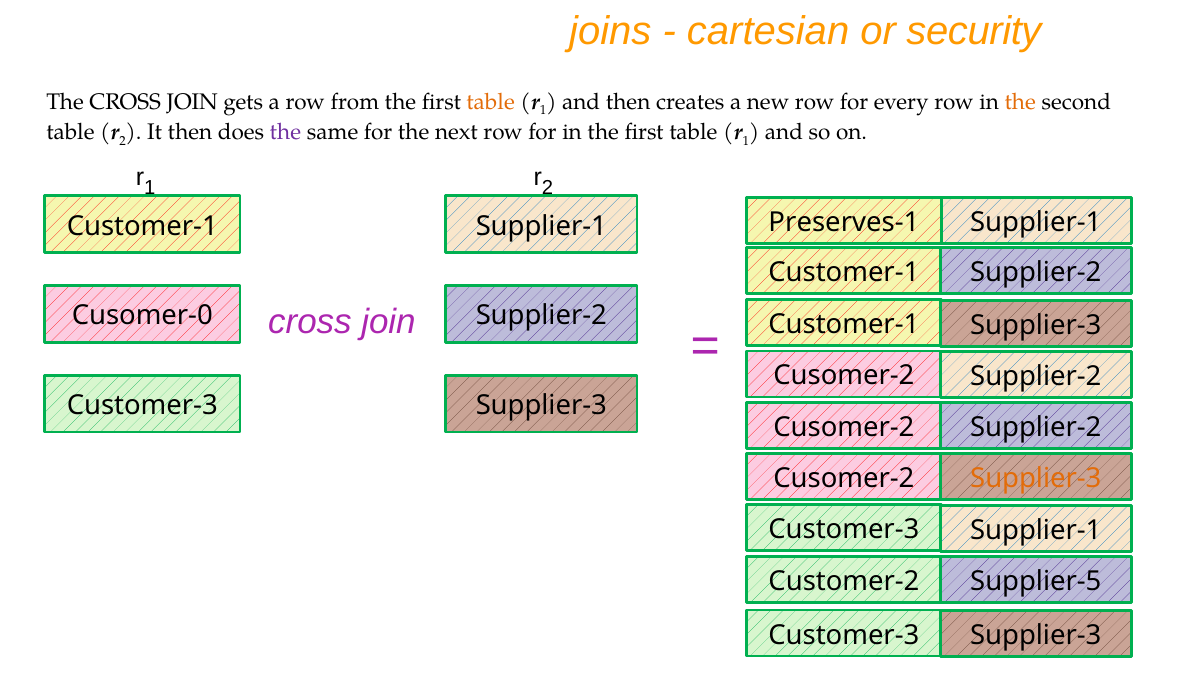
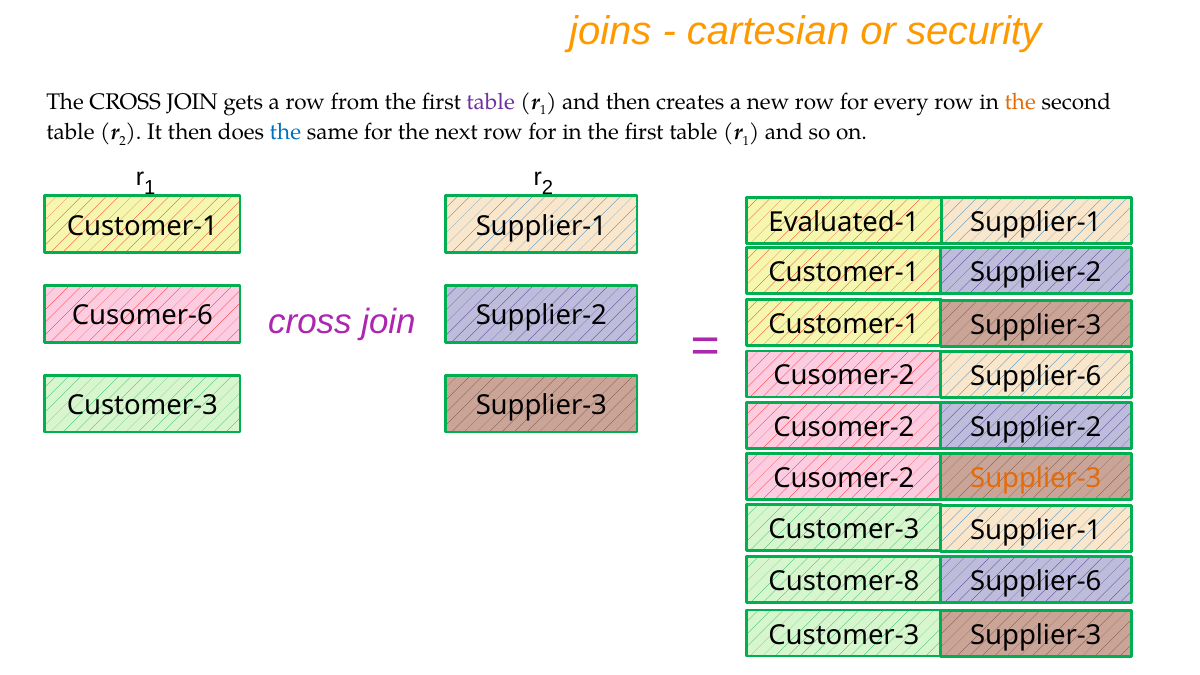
table colour: orange -> purple (491, 102)
the colour: purple -> blue (285, 132)
Preserves-1: Preserves-1 -> Evaluated-1 (844, 223)
Cusomer-0: Cusomer-0 -> Cusomer-6 (142, 316)
Supplier-2: Supplier-2 -> Supplier-6 (1036, 376)
Customer-2: Customer-2 -> Customer-8 (844, 582)
Supplier-5: Supplier-5 -> Supplier-6 (1036, 582)
